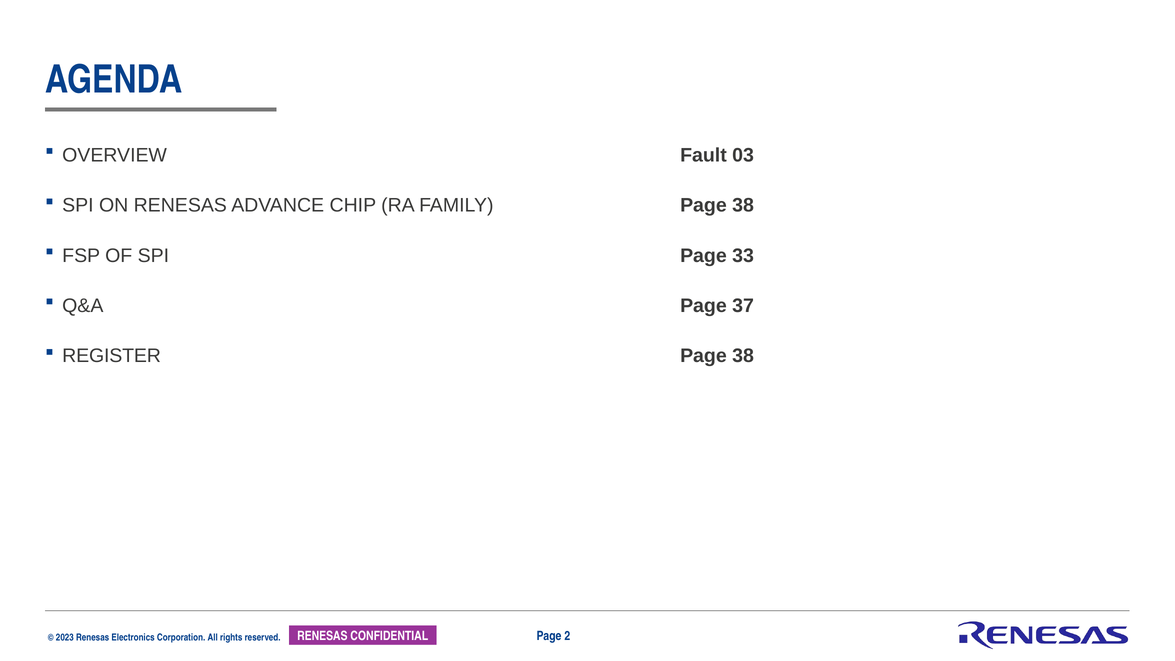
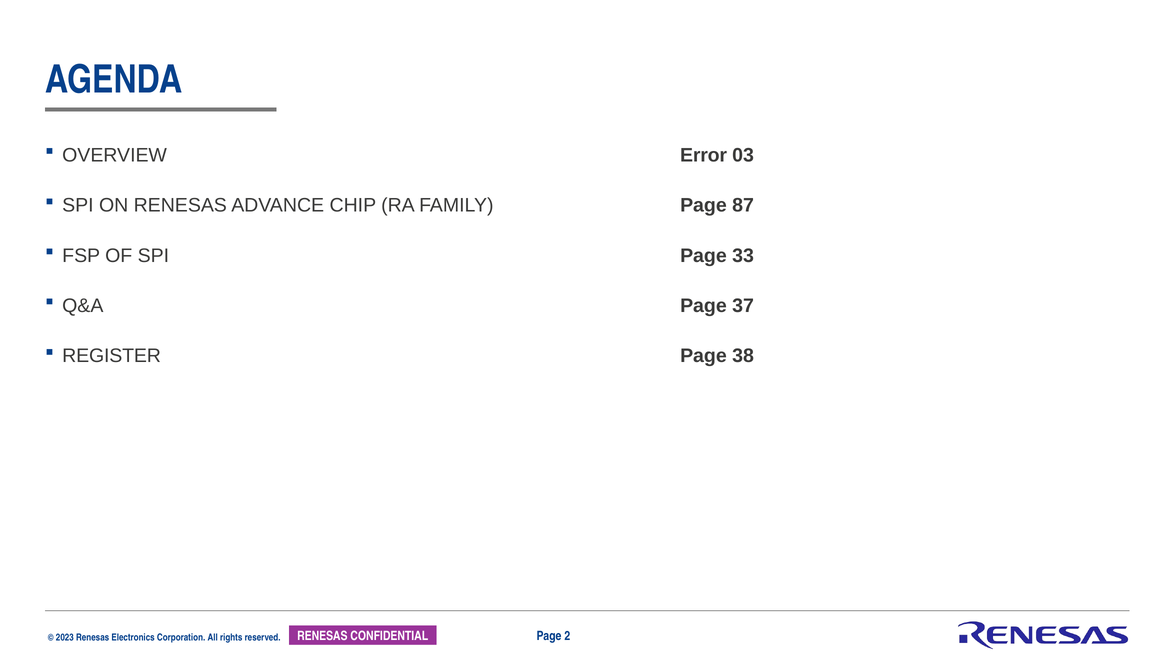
Fault: Fault -> Error (704, 155)
FAMILY Page 38: 38 -> 87 (743, 205)
